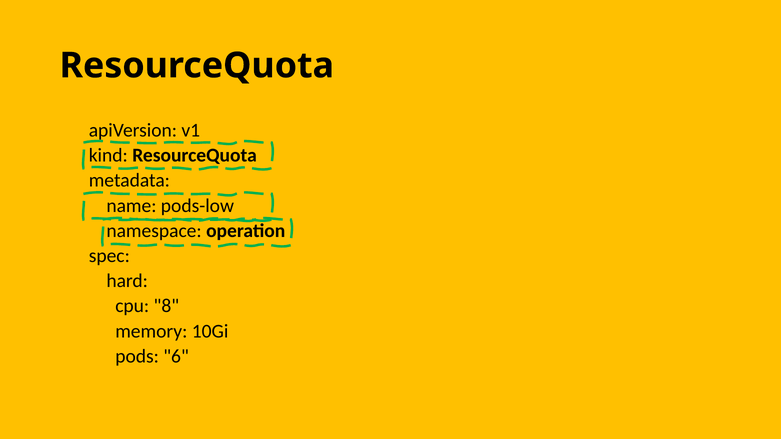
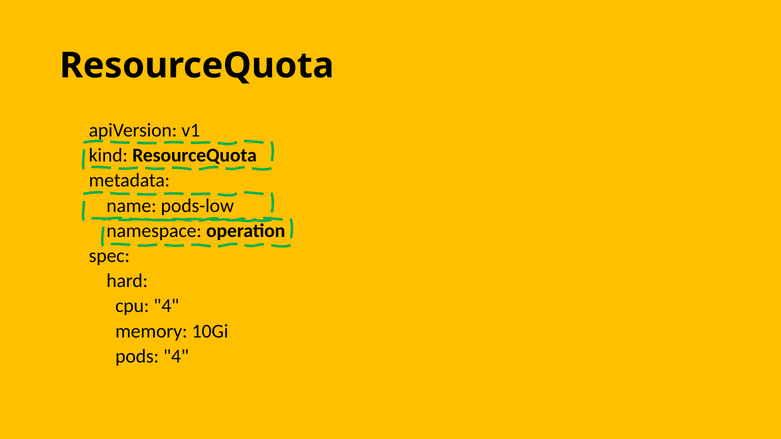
cpu 8: 8 -> 4 (166, 306)
pods 6: 6 -> 4 (176, 357)
